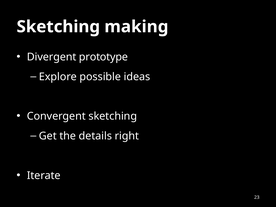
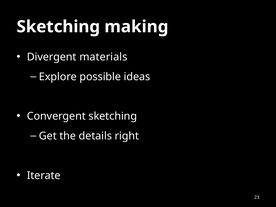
prototype: prototype -> materials (103, 57)
